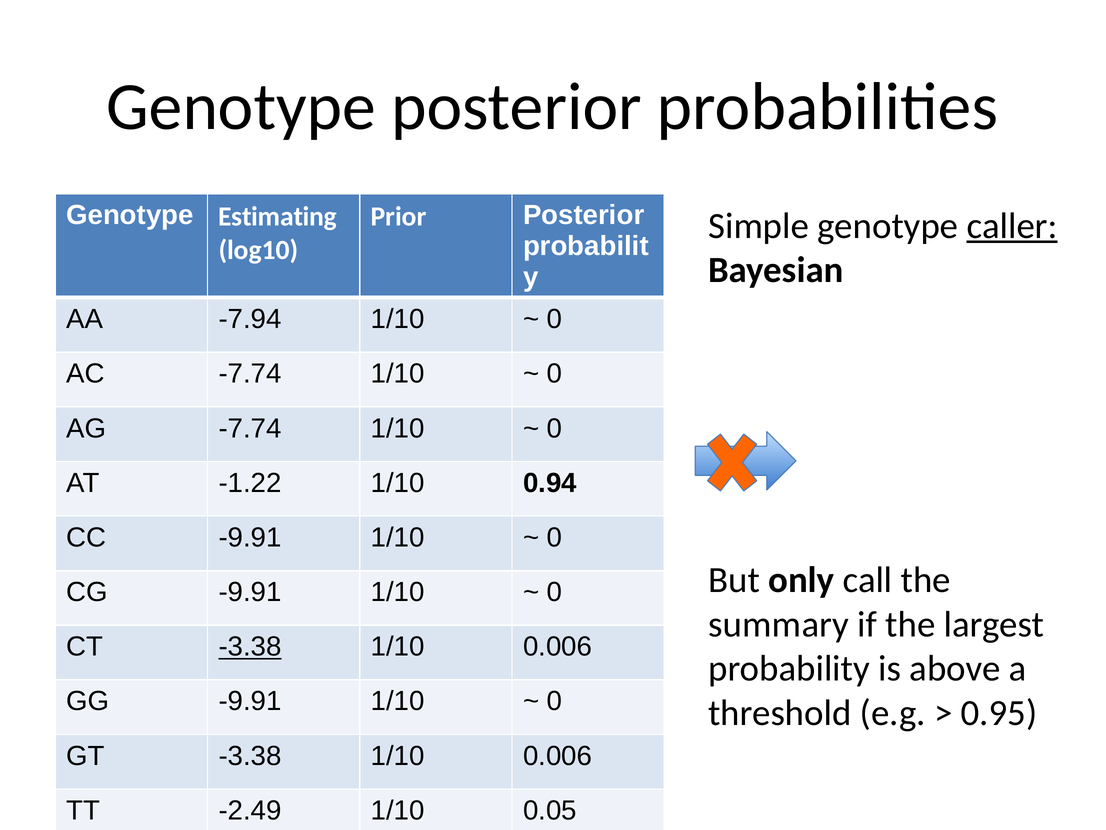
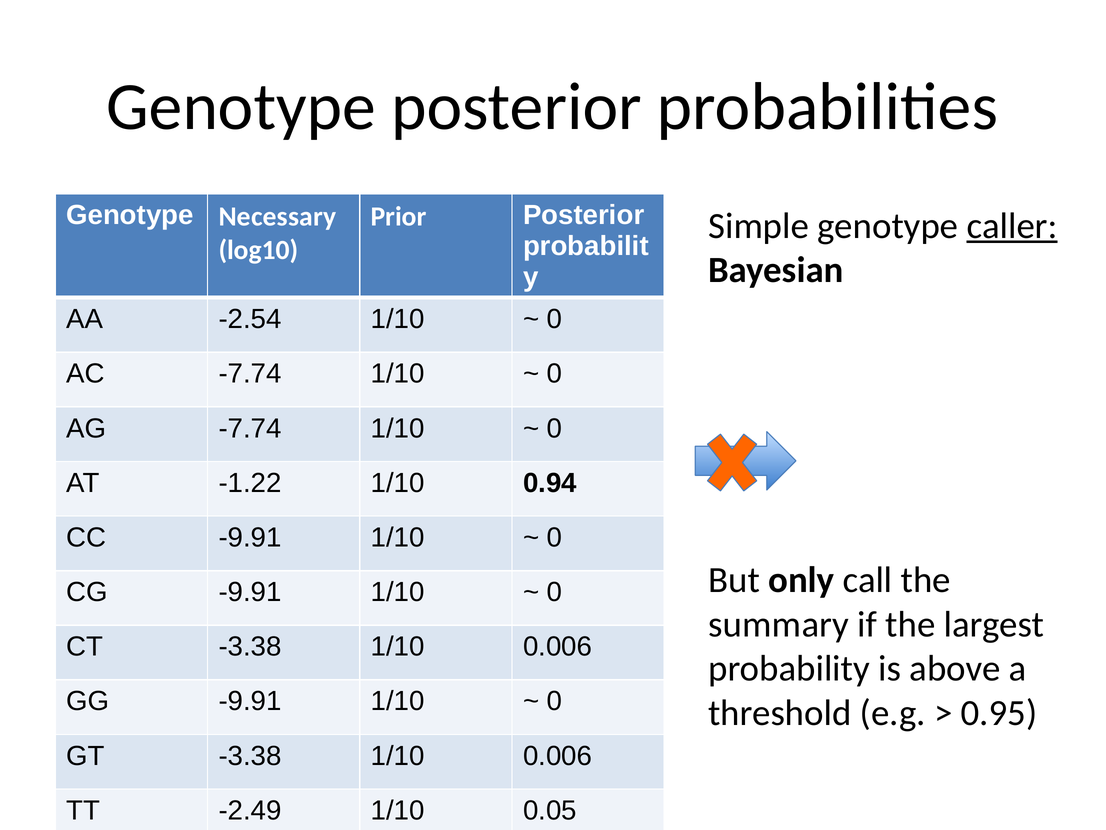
Estimating: Estimating -> Necessary (277, 216)
-7.94: -7.94 -> -2.54 (250, 319)
-3.38 underline: present -> none (250, 646)
